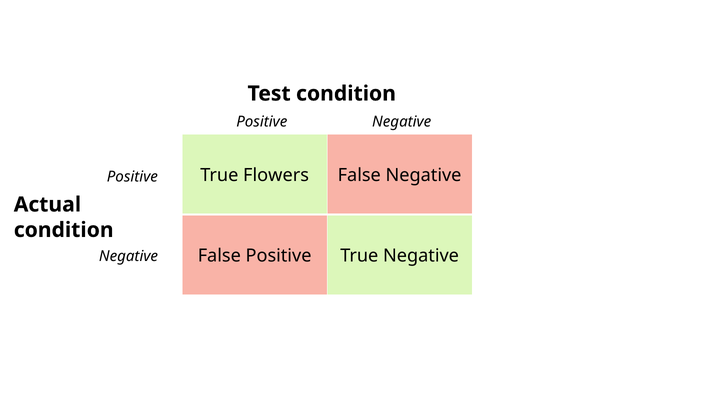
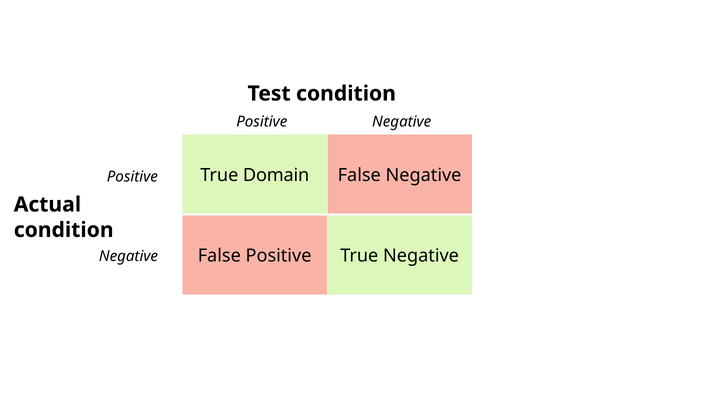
Flowers: Flowers -> Domain (276, 175)
